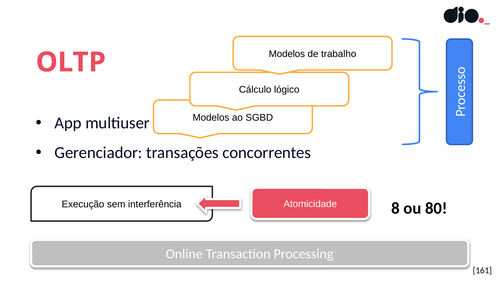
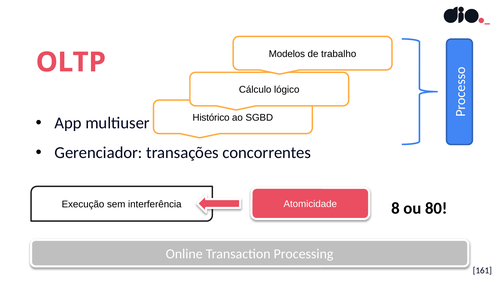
Modelos: Modelos -> Histórico (211, 117)
